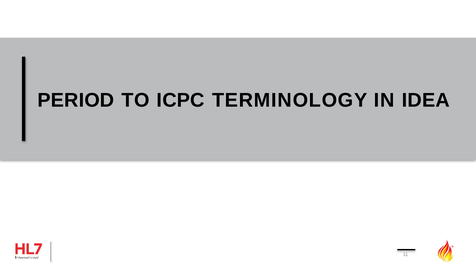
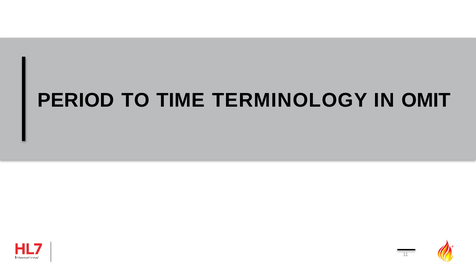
ICPC: ICPC -> TIME (181, 100)
IDEA: IDEA -> OMIT (426, 100)
